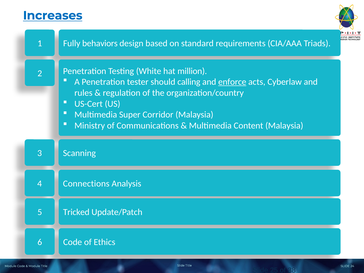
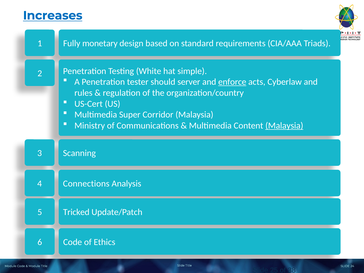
behaviors: behaviors -> monetary (100, 43)
million: million -> simple (192, 71)
calling: calling -> server (189, 82)
Malaysia underline: none -> present (284, 126)
